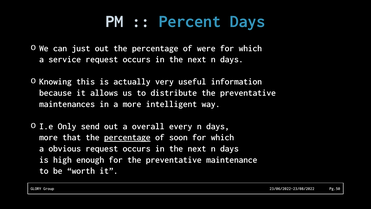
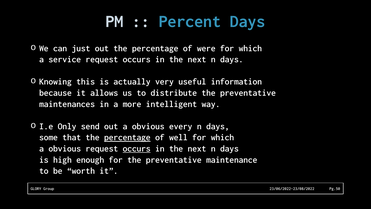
out a overall: overall -> obvious (148, 126)
more: more -> some (49, 137)
soon: soon -> well (178, 137)
occurs underline: none -> present (137, 148)
